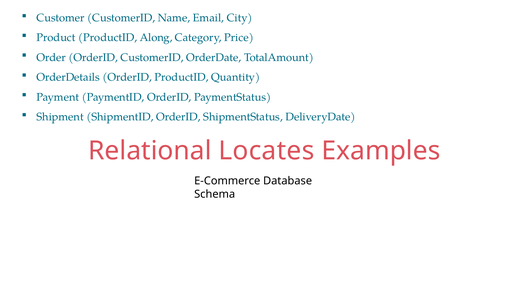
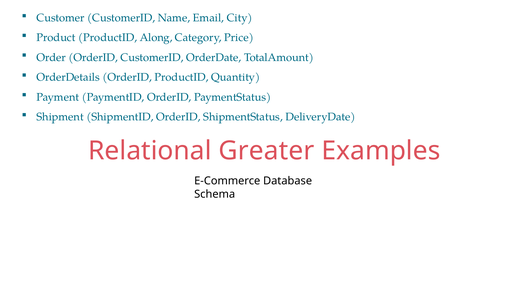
Locates: Locates -> Greater (266, 151)
